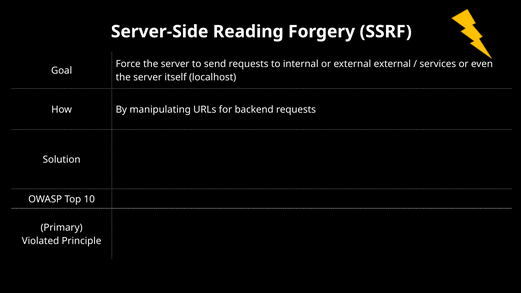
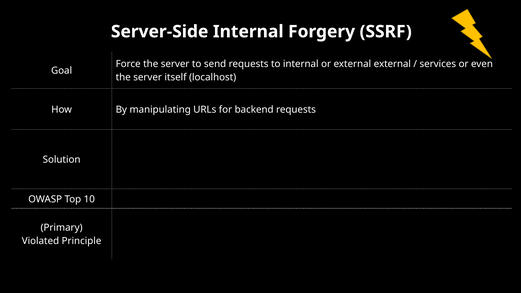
Server-Side Reading: Reading -> Internal (248, 32)
